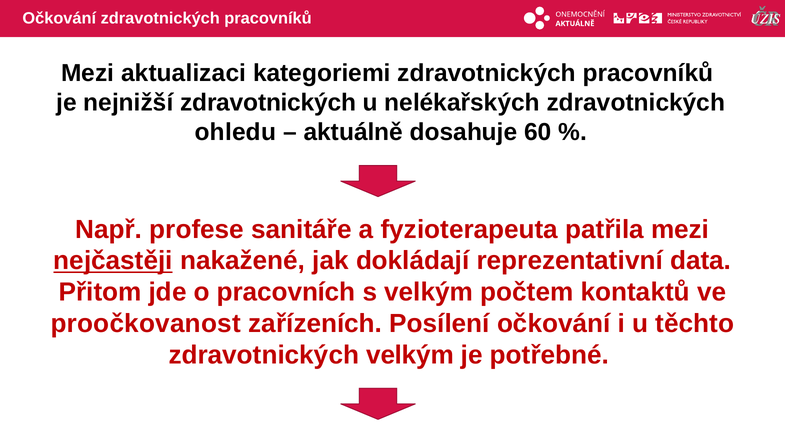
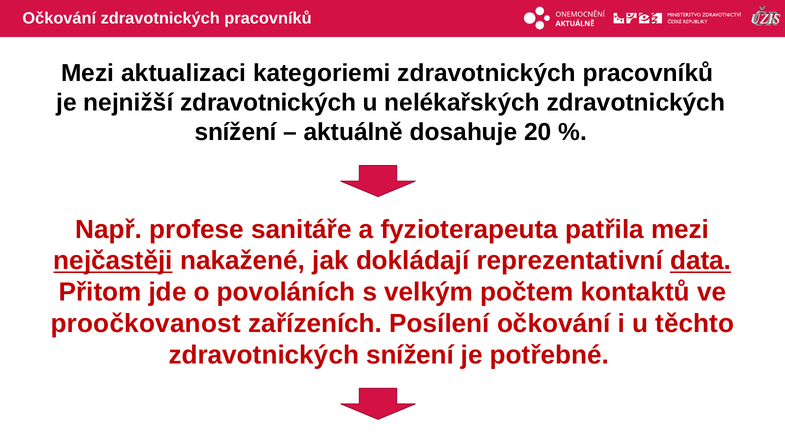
ohledu: ohledu -> snížení (236, 132)
60: 60 -> 20 (538, 132)
data underline: none -> present (701, 261)
pracovních: pracovních -> povoláních (286, 292)
velkým: velkým -> snížení (410, 355)
